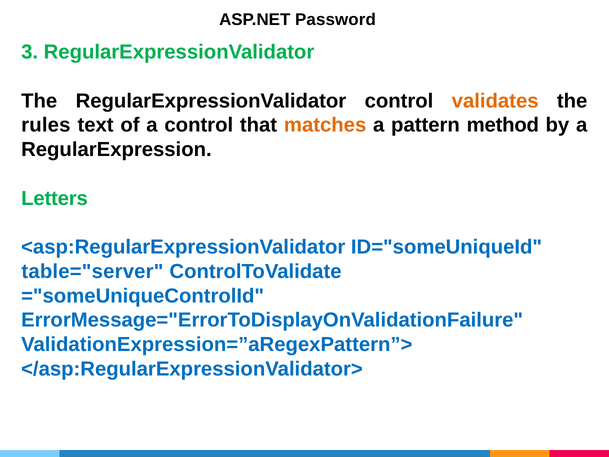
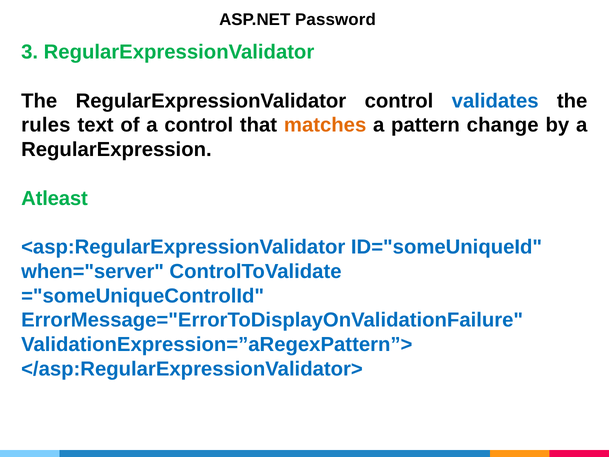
validates colour: orange -> blue (495, 101)
method: method -> change (503, 125)
Letters: Letters -> Atleast (55, 198)
table="server: table="server -> when="server (93, 271)
